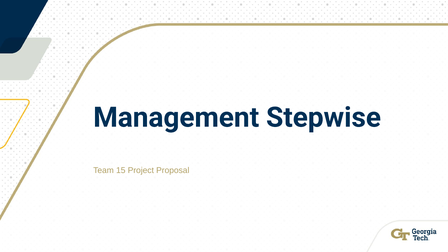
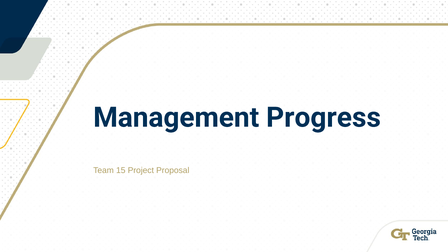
Stepwise: Stepwise -> Progress (323, 117)
